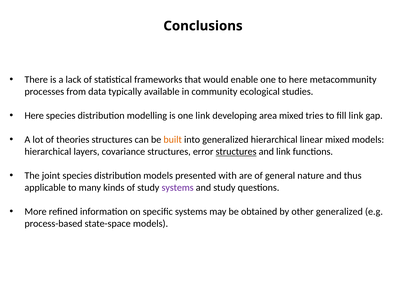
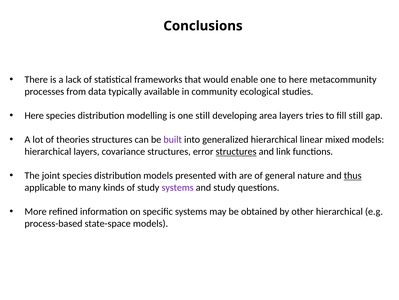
one link: link -> still (203, 115)
area mixed: mixed -> layers (291, 115)
fill link: link -> still (356, 115)
built colour: orange -> purple (173, 139)
thus underline: none -> present (353, 175)
other generalized: generalized -> hierarchical (339, 211)
